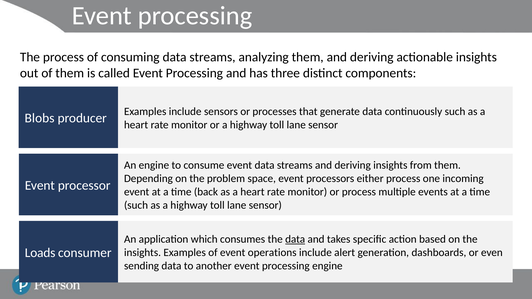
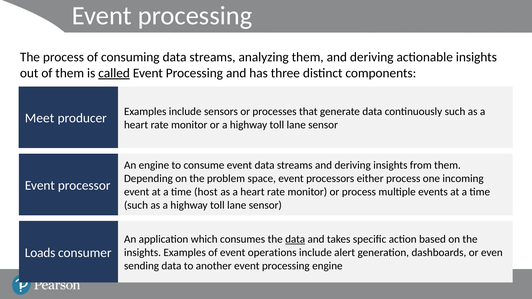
called underline: none -> present (114, 73)
Blobs: Blobs -> Meet (40, 118)
back: back -> host (206, 192)
